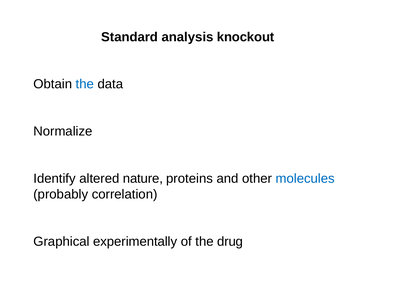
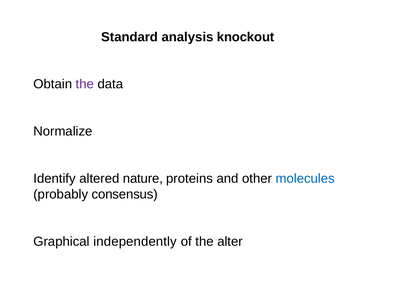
the colour: blue -> purple (85, 84)
correlation: correlation -> consensus (125, 195)
experimentally: experimentally -> independently (135, 242)
drug: drug -> alter (230, 242)
